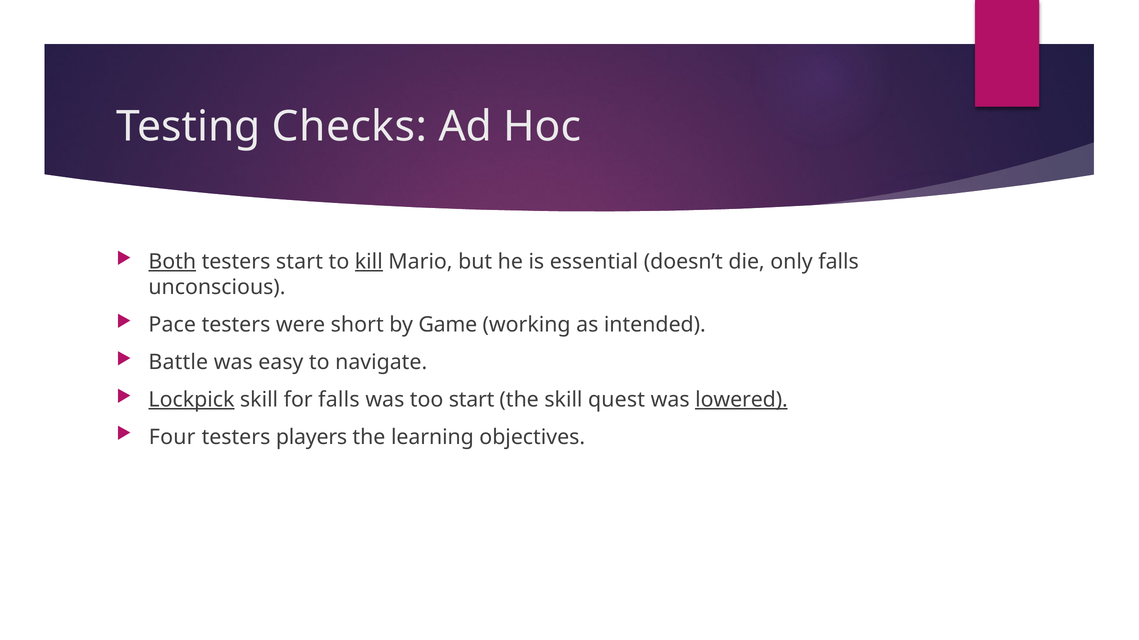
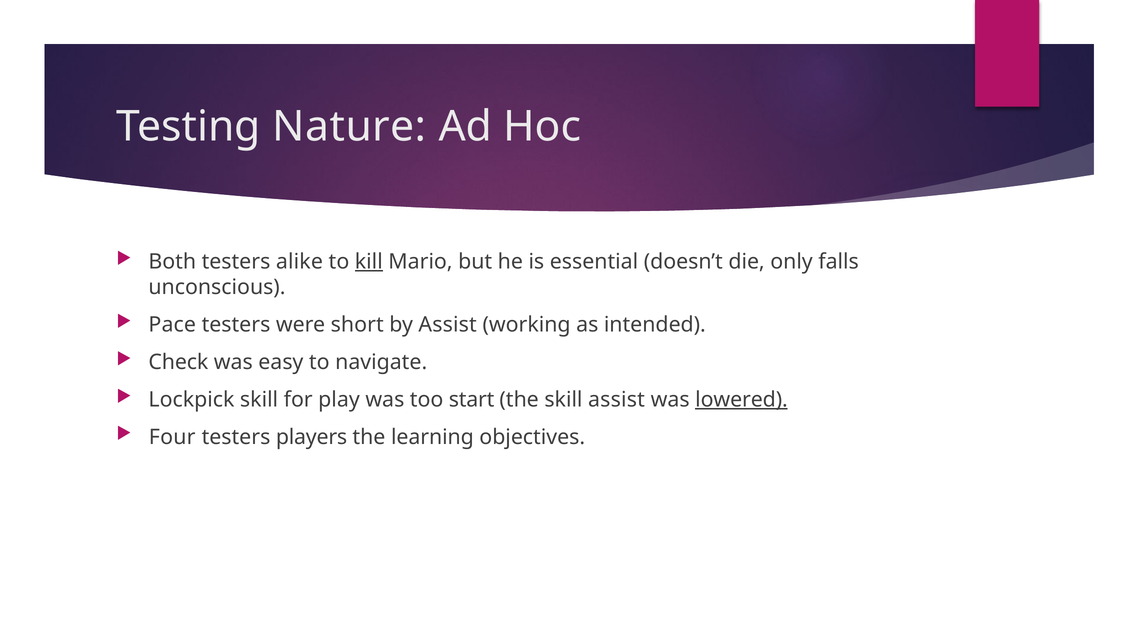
Checks: Checks -> Nature (349, 127)
Both underline: present -> none (172, 262)
testers start: start -> alike (299, 262)
by Game: Game -> Assist (448, 325)
Battle: Battle -> Check (178, 362)
Lockpick underline: present -> none (191, 400)
for falls: falls -> play (339, 400)
skill quest: quest -> assist (616, 400)
